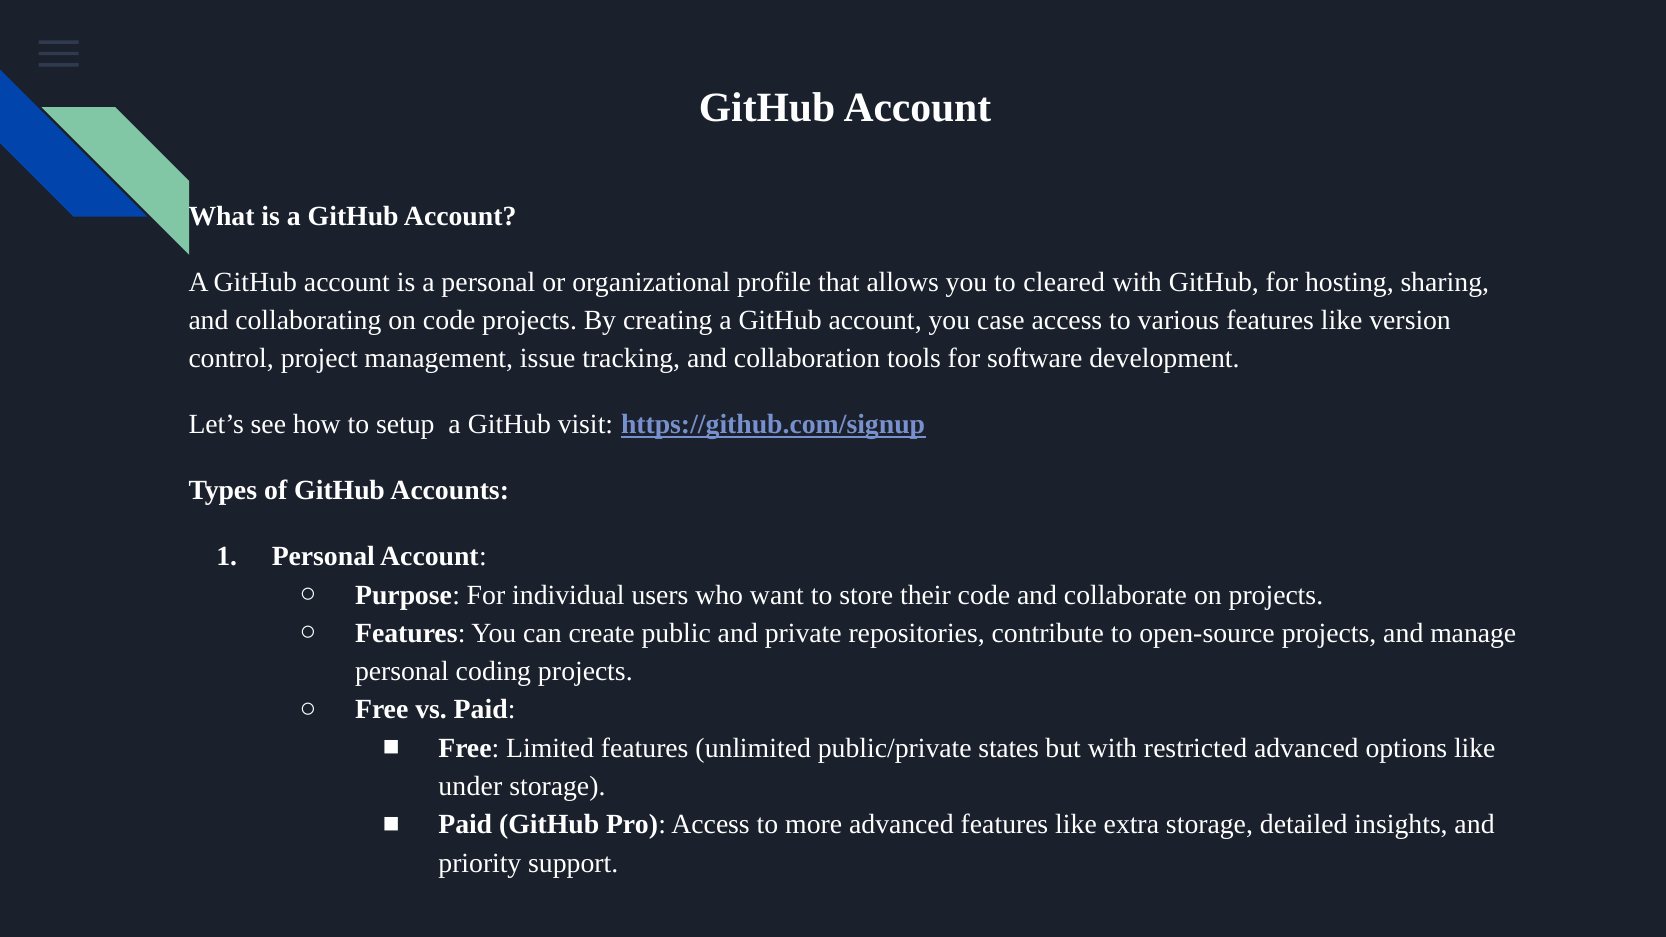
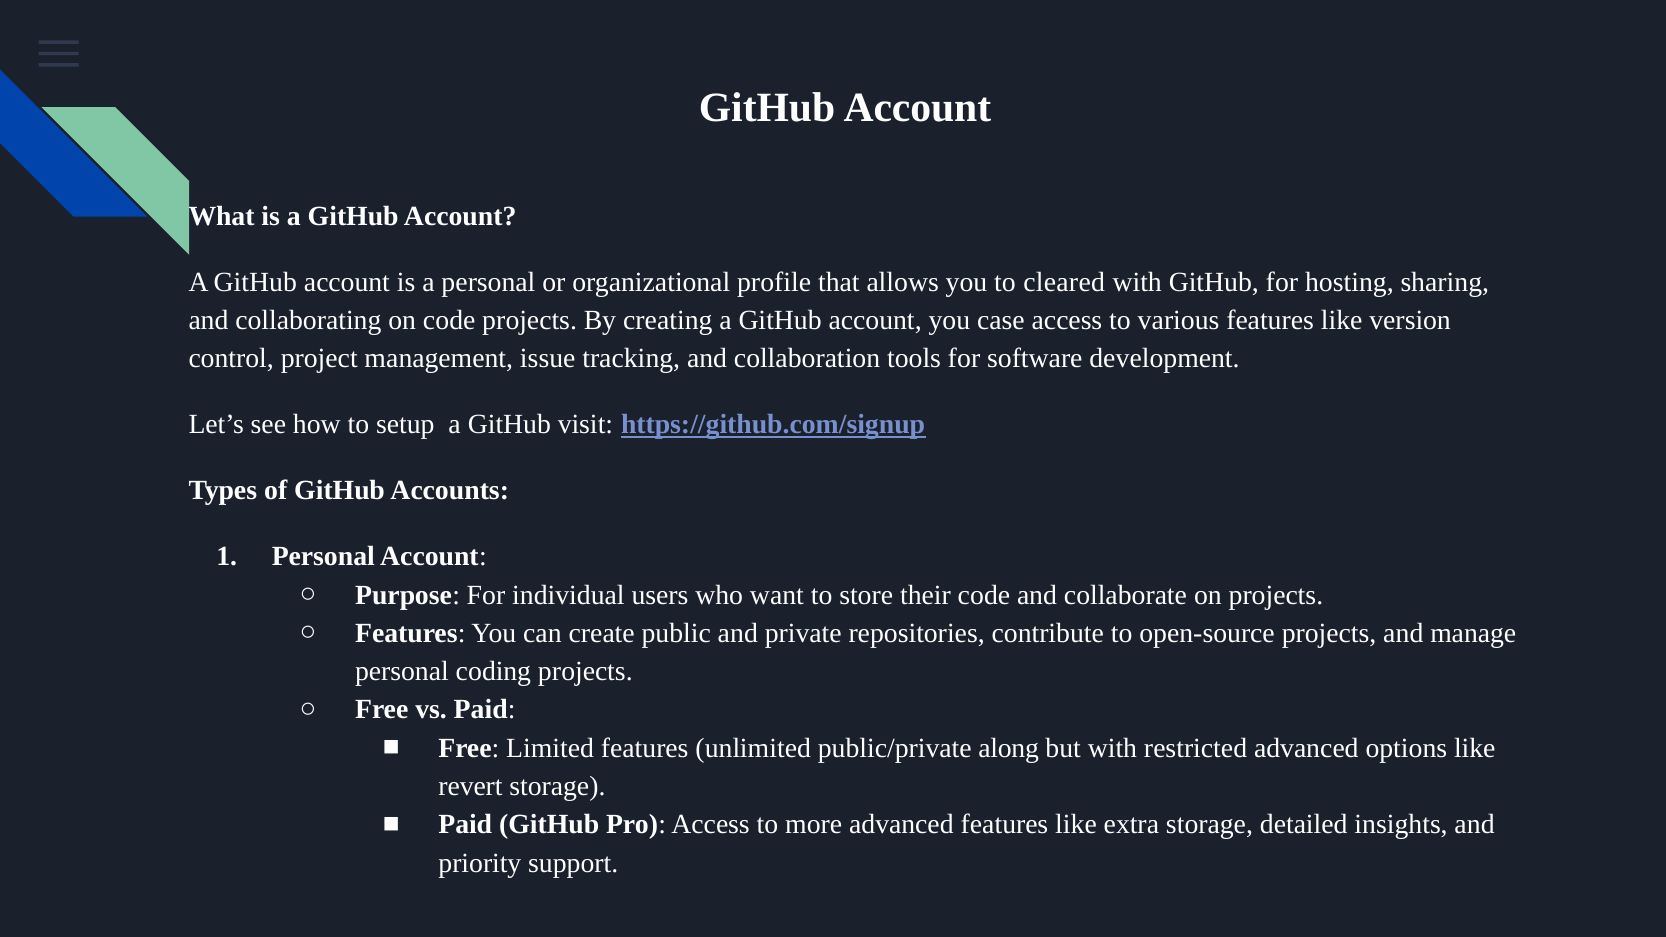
states: states -> along (1009, 748)
under: under -> revert (470, 787)
